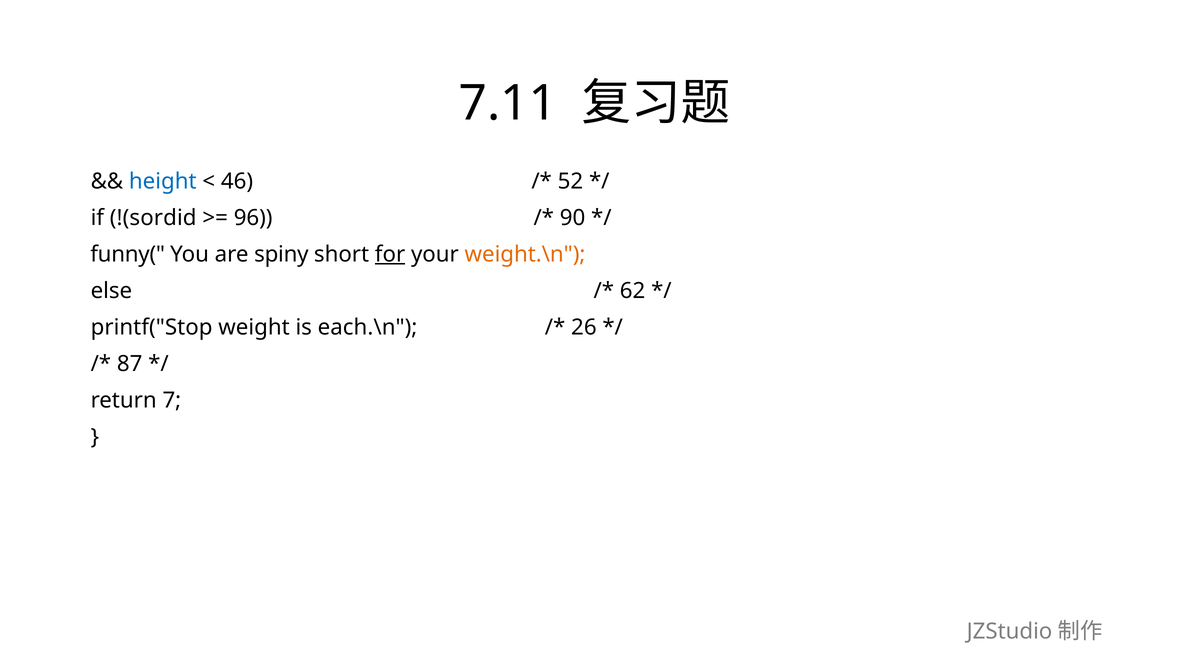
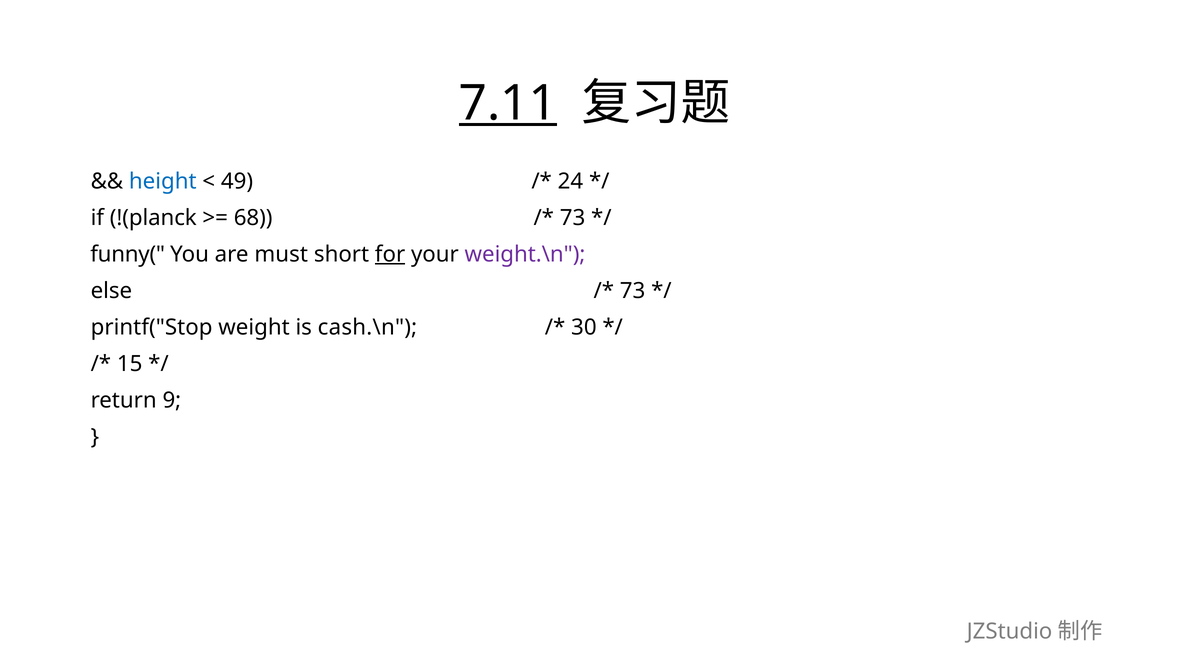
7.11 underline: none -> present (508, 103)
46: 46 -> 49 (237, 181)
52: 52 -> 24 (570, 181)
!(sordid: !(sordid -> !(planck (153, 218)
96: 96 -> 68 (253, 218)
90: 90 -> 73 (573, 218)
spiny: spiny -> must (281, 254)
weight.\n colour: orange -> purple (525, 254)
62: 62 -> 73 (633, 291)
each.\n: each.\n -> cash.\n (367, 327)
26: 26 -> 30 (584, 327)
87: 87 -> 15 (130, 364)
7: 7 -> 9 (172, 400)
